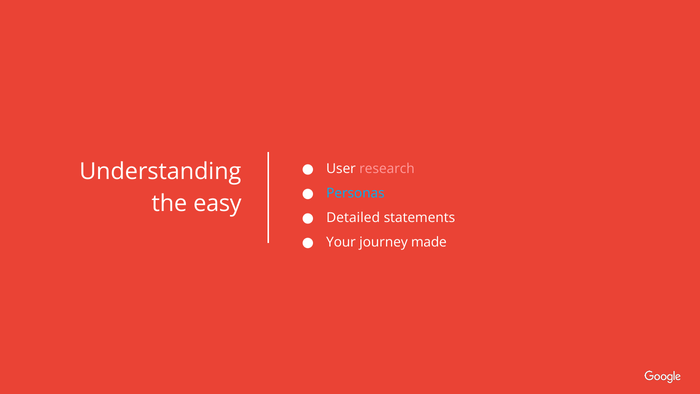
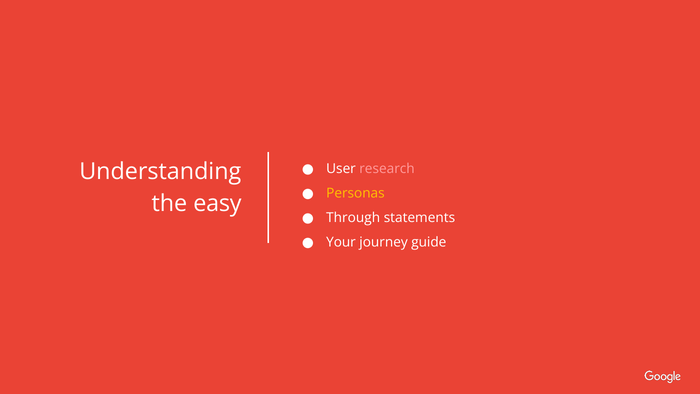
Personas colour: light blue -> yellow (355, 193)
Detailed: Detailed -> Through (353, 218)
made: made -> guide (429, 242)
